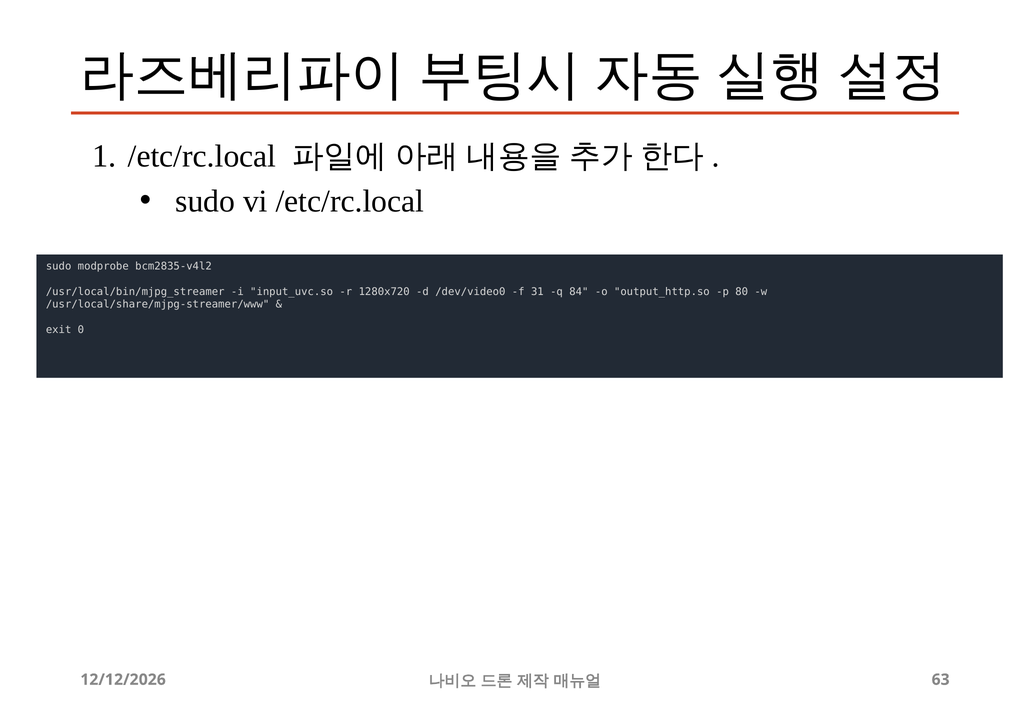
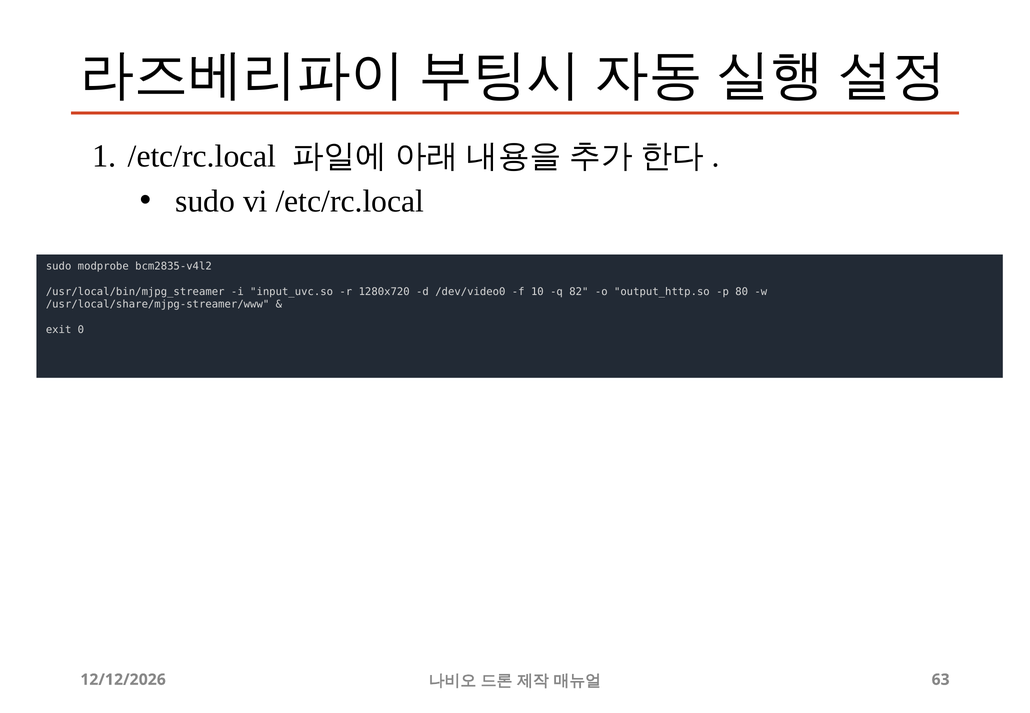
31: 31 -> 10 (537, 292)
84: 84 -> 82 (579, 292)
